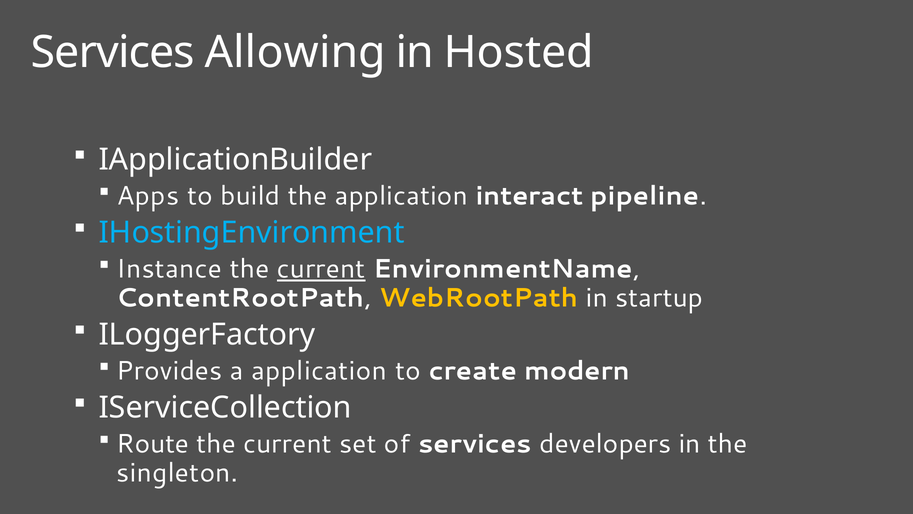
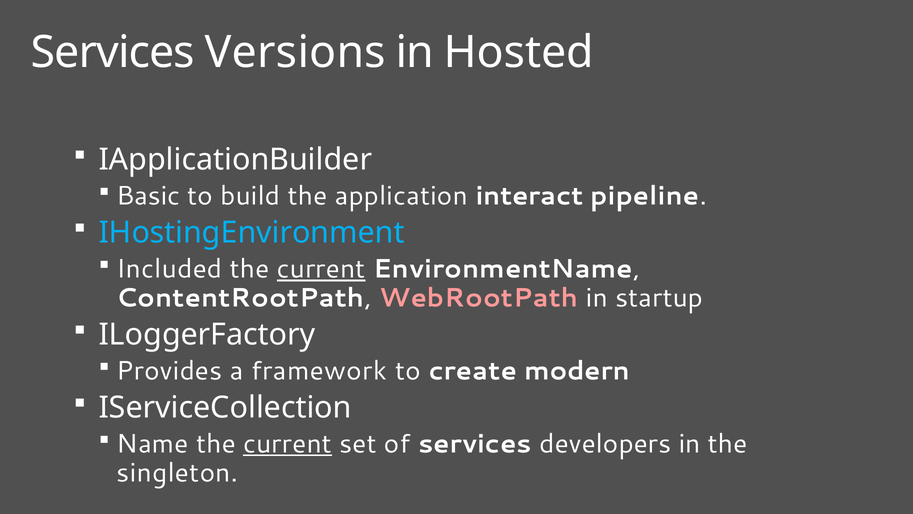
Allowing: Allowing -> Versions (295, 52)
Apps: Apps -> Basic (148, 196)
Instance: Instance -> Included (169, 269)
WebRootPath colour: yellow -> pink (479, 298)
a application: application -> framework (319, 371)
Route: Route -> Name (153, 444)
current underline: none -> present (288, 444)
